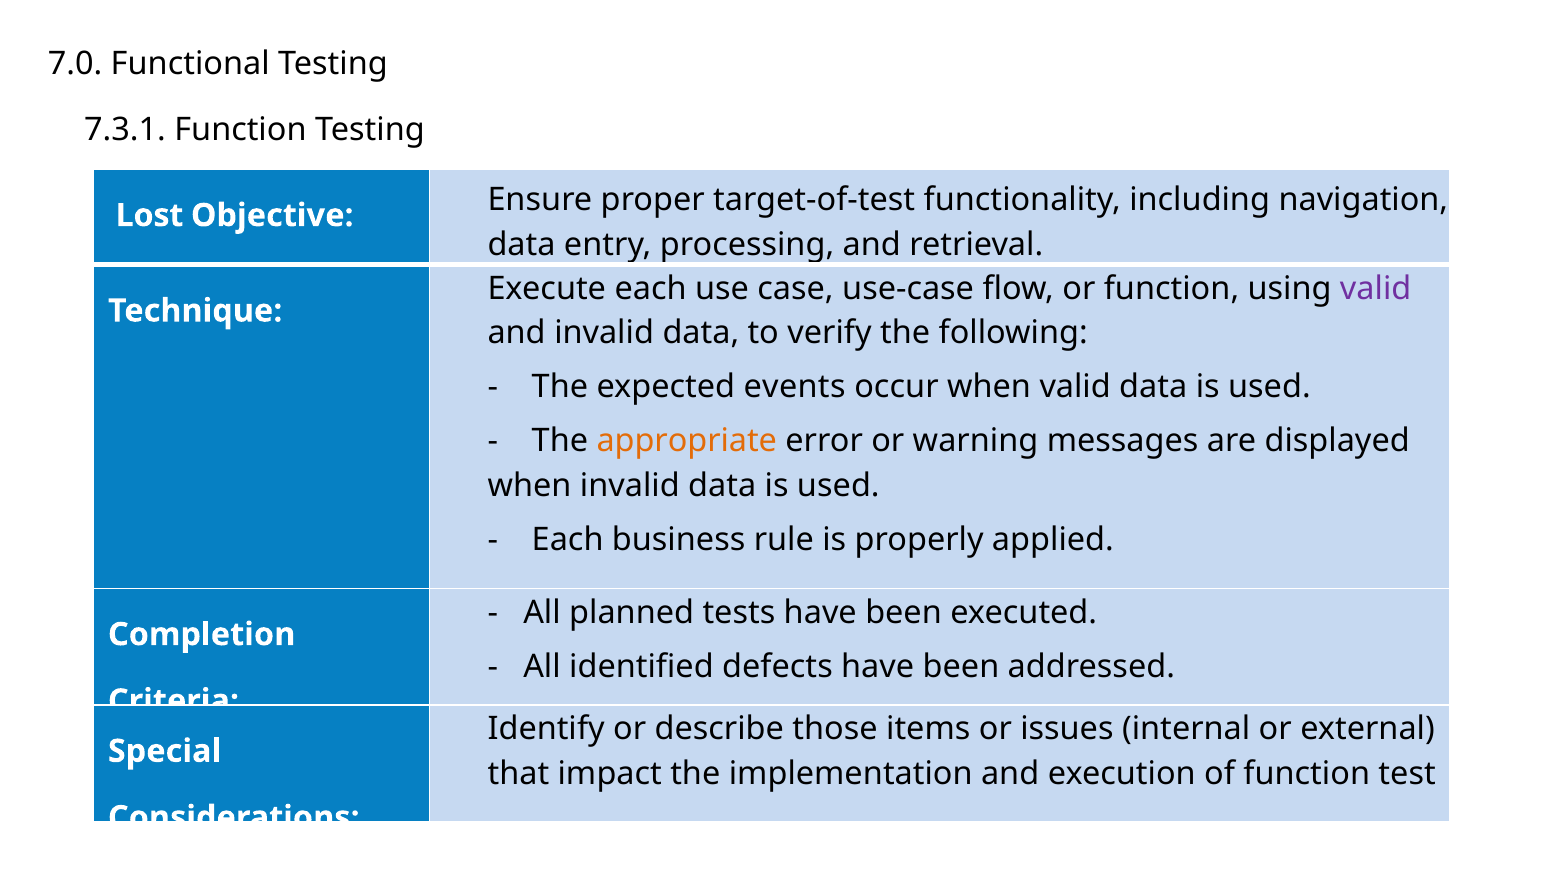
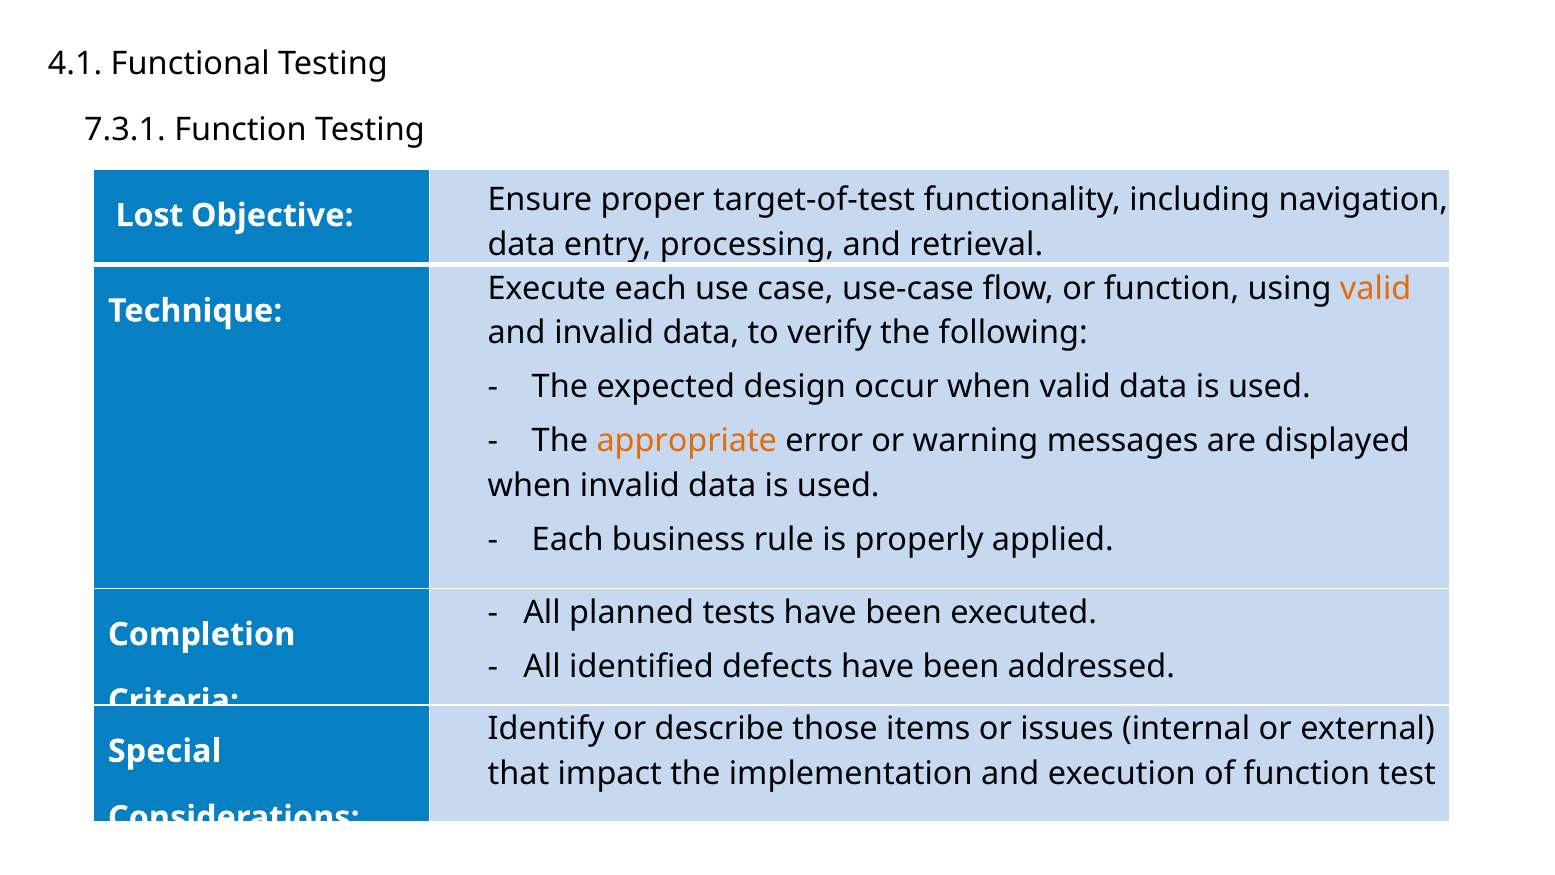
7.0: 7.0 -> 4.1 (75, 64)
valid colour: purple -> orange (1376, 289)
events: events -> design (795, 387)
